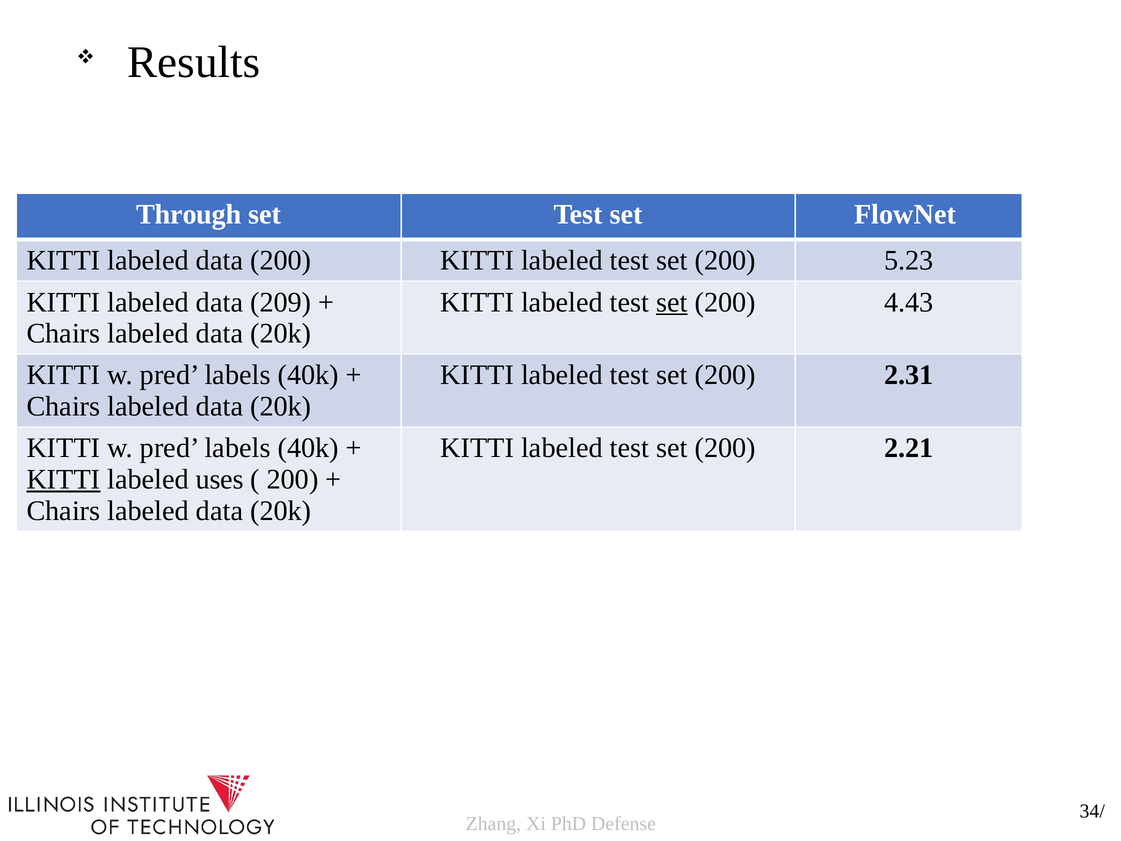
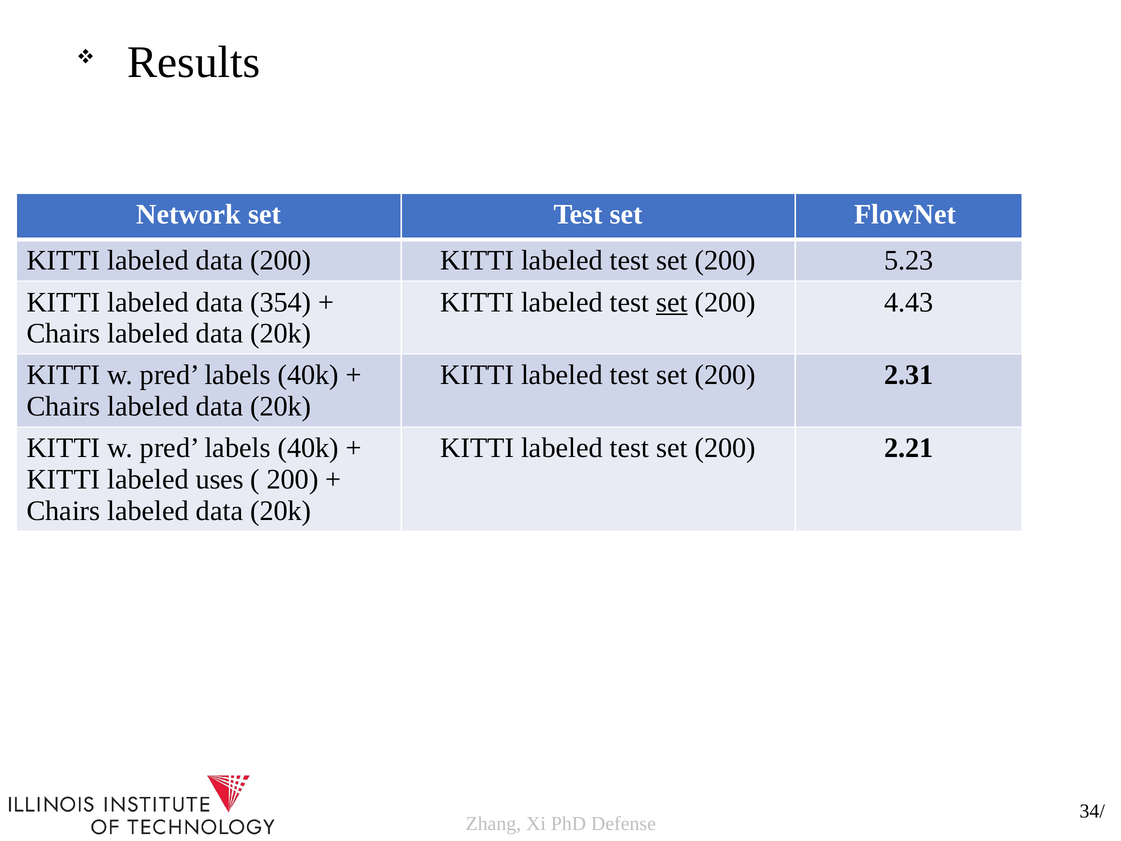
Through: Through -> Network (189, 215)
209: 209 -> 354 (281, 302)
KITTI underline: present -> none (63, 479)
